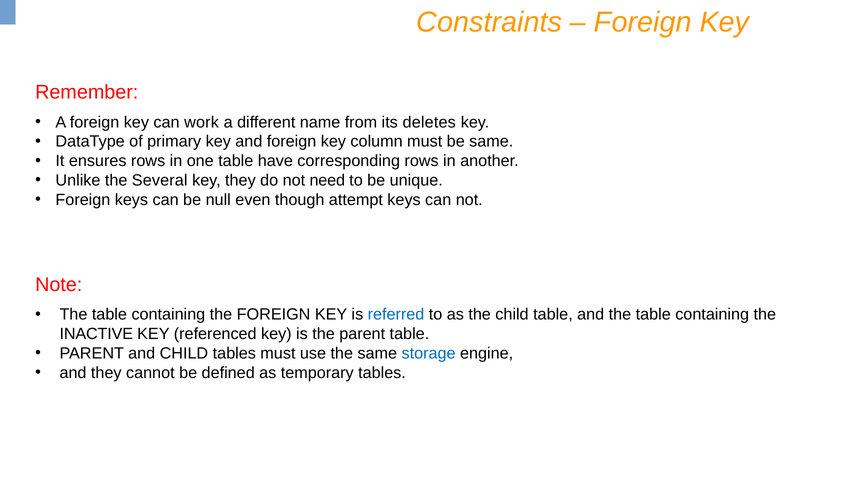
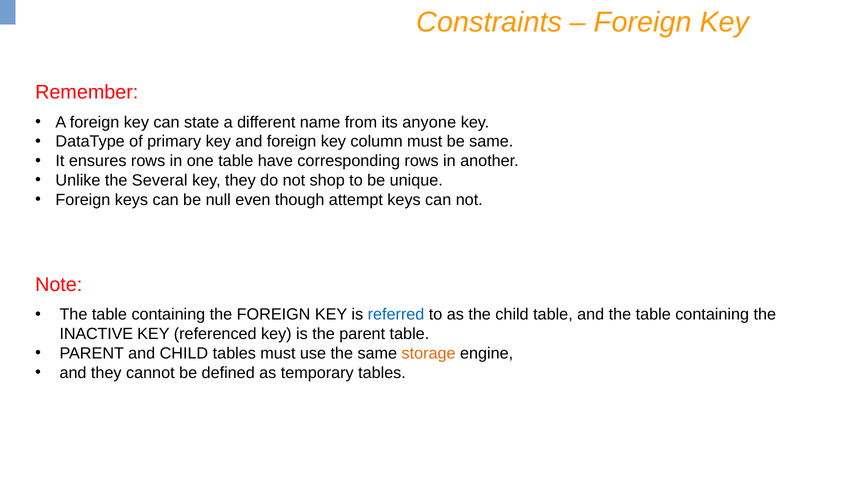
work: work -> state (202, 122)
deletes: deletes -> anyone (429, 122)
need: need -> shop (327, 180)
storage colour: blue -> orange (429, 353)
